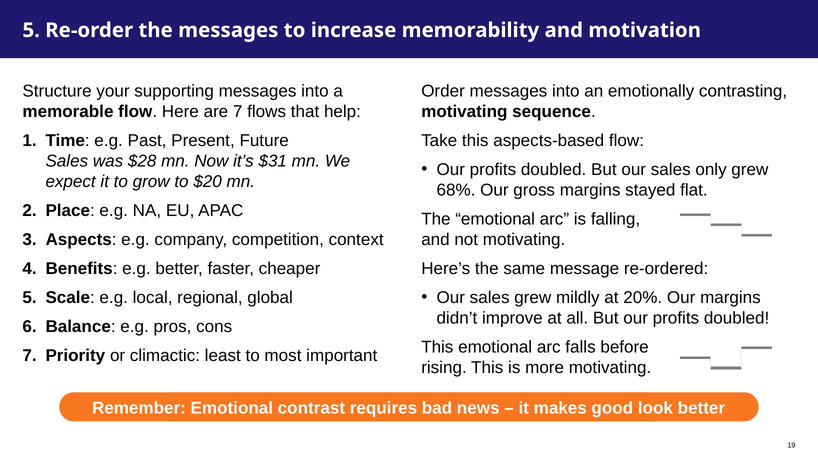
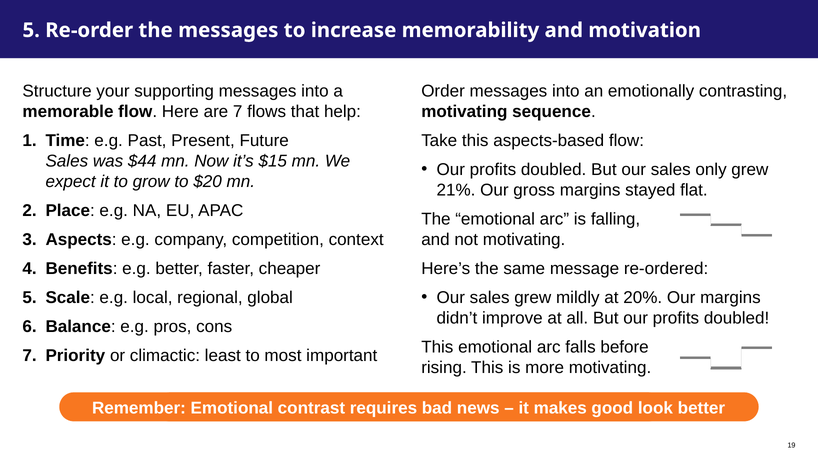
$28: $28 -> $44 (142, 161)
$31: $31 -> $15 (273, 161)
68%: 68% -> 21% (456, 190)
